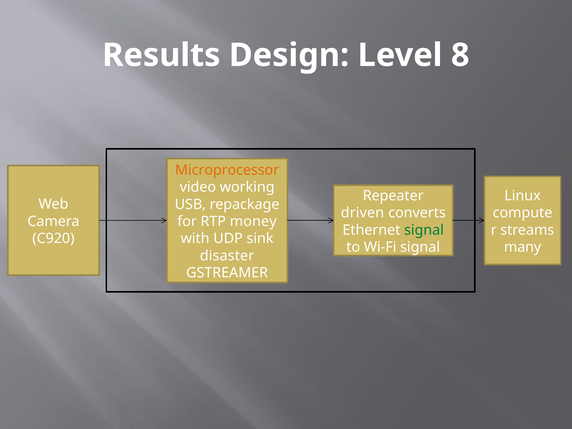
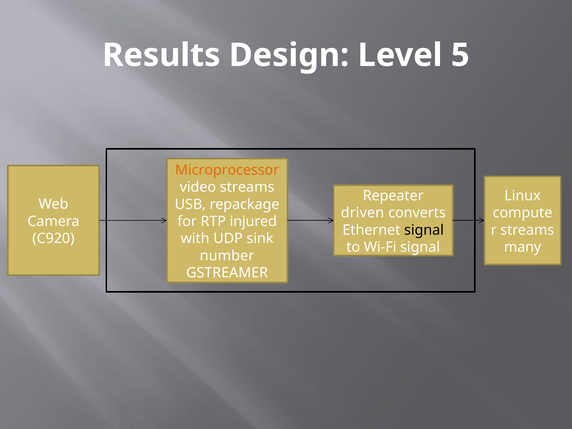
8: 8 -> 5 (460, 55)
video working: working -> streams (247, 187)
money: money -> injured (253, 221)
signal colour: green -> black (424, 230)
disaster: disaster -> number (227, 256)
